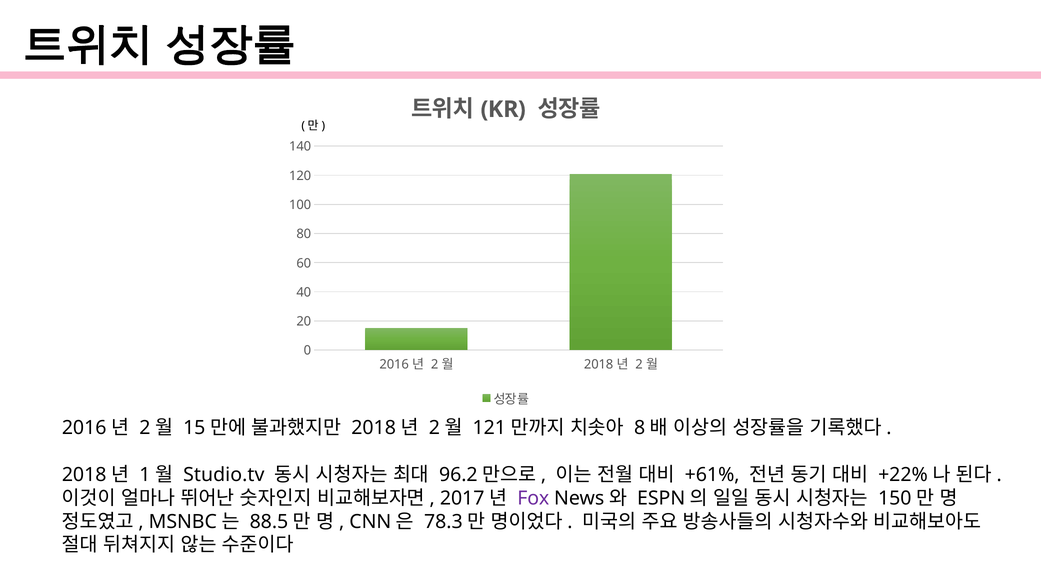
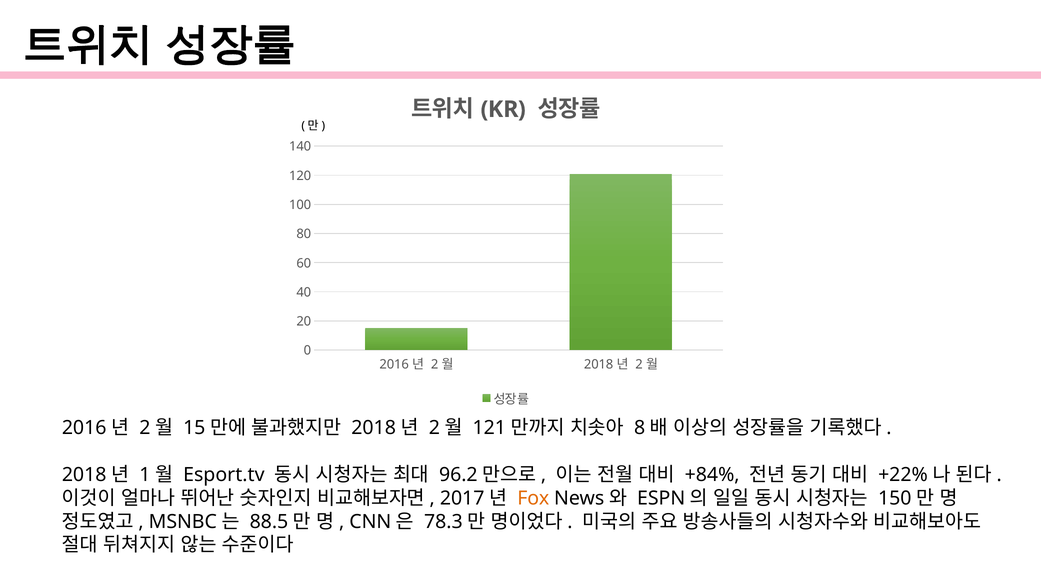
Studio.tv: Studio.tv -> Esport.tv (224, 474)
+61%: +61% -> +84% (712, 474)
Fox colour: purple -> orange (533, 498)
